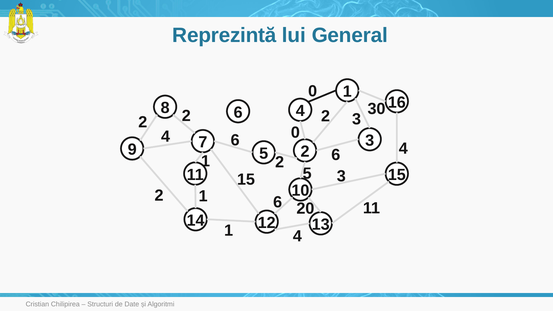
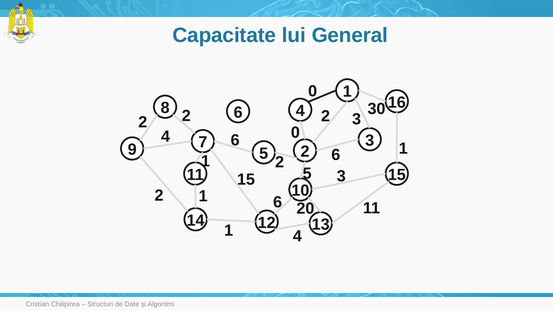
Reprezintă: Reprezintă -> Capacitate (224, 35)
4: 4 -> 1 (403, 148)
